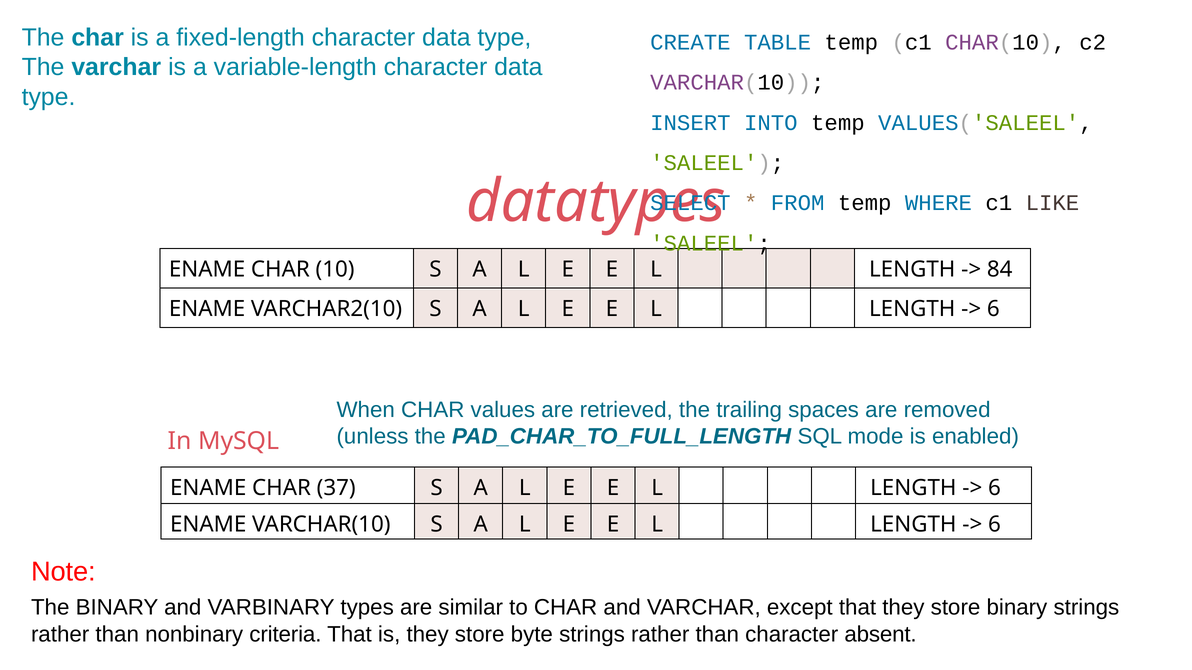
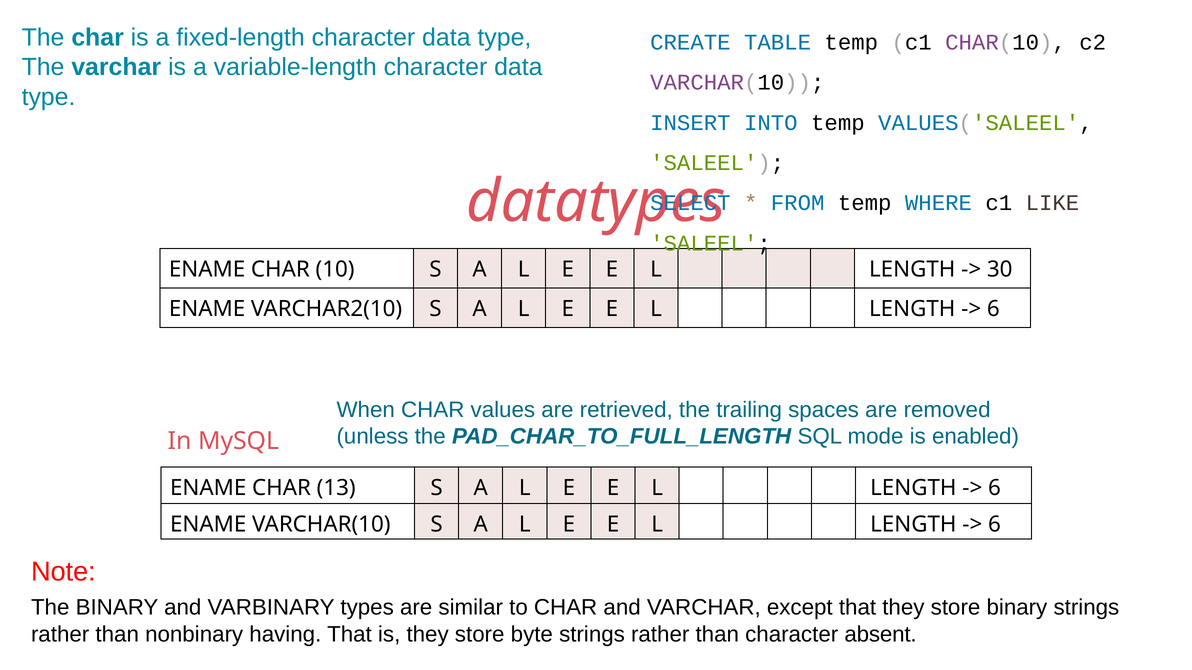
84: 84 -> 30 (1000, 270)
37: 37 -> 13 (336, 488)
criteria: criteria -> having (285, 635)
